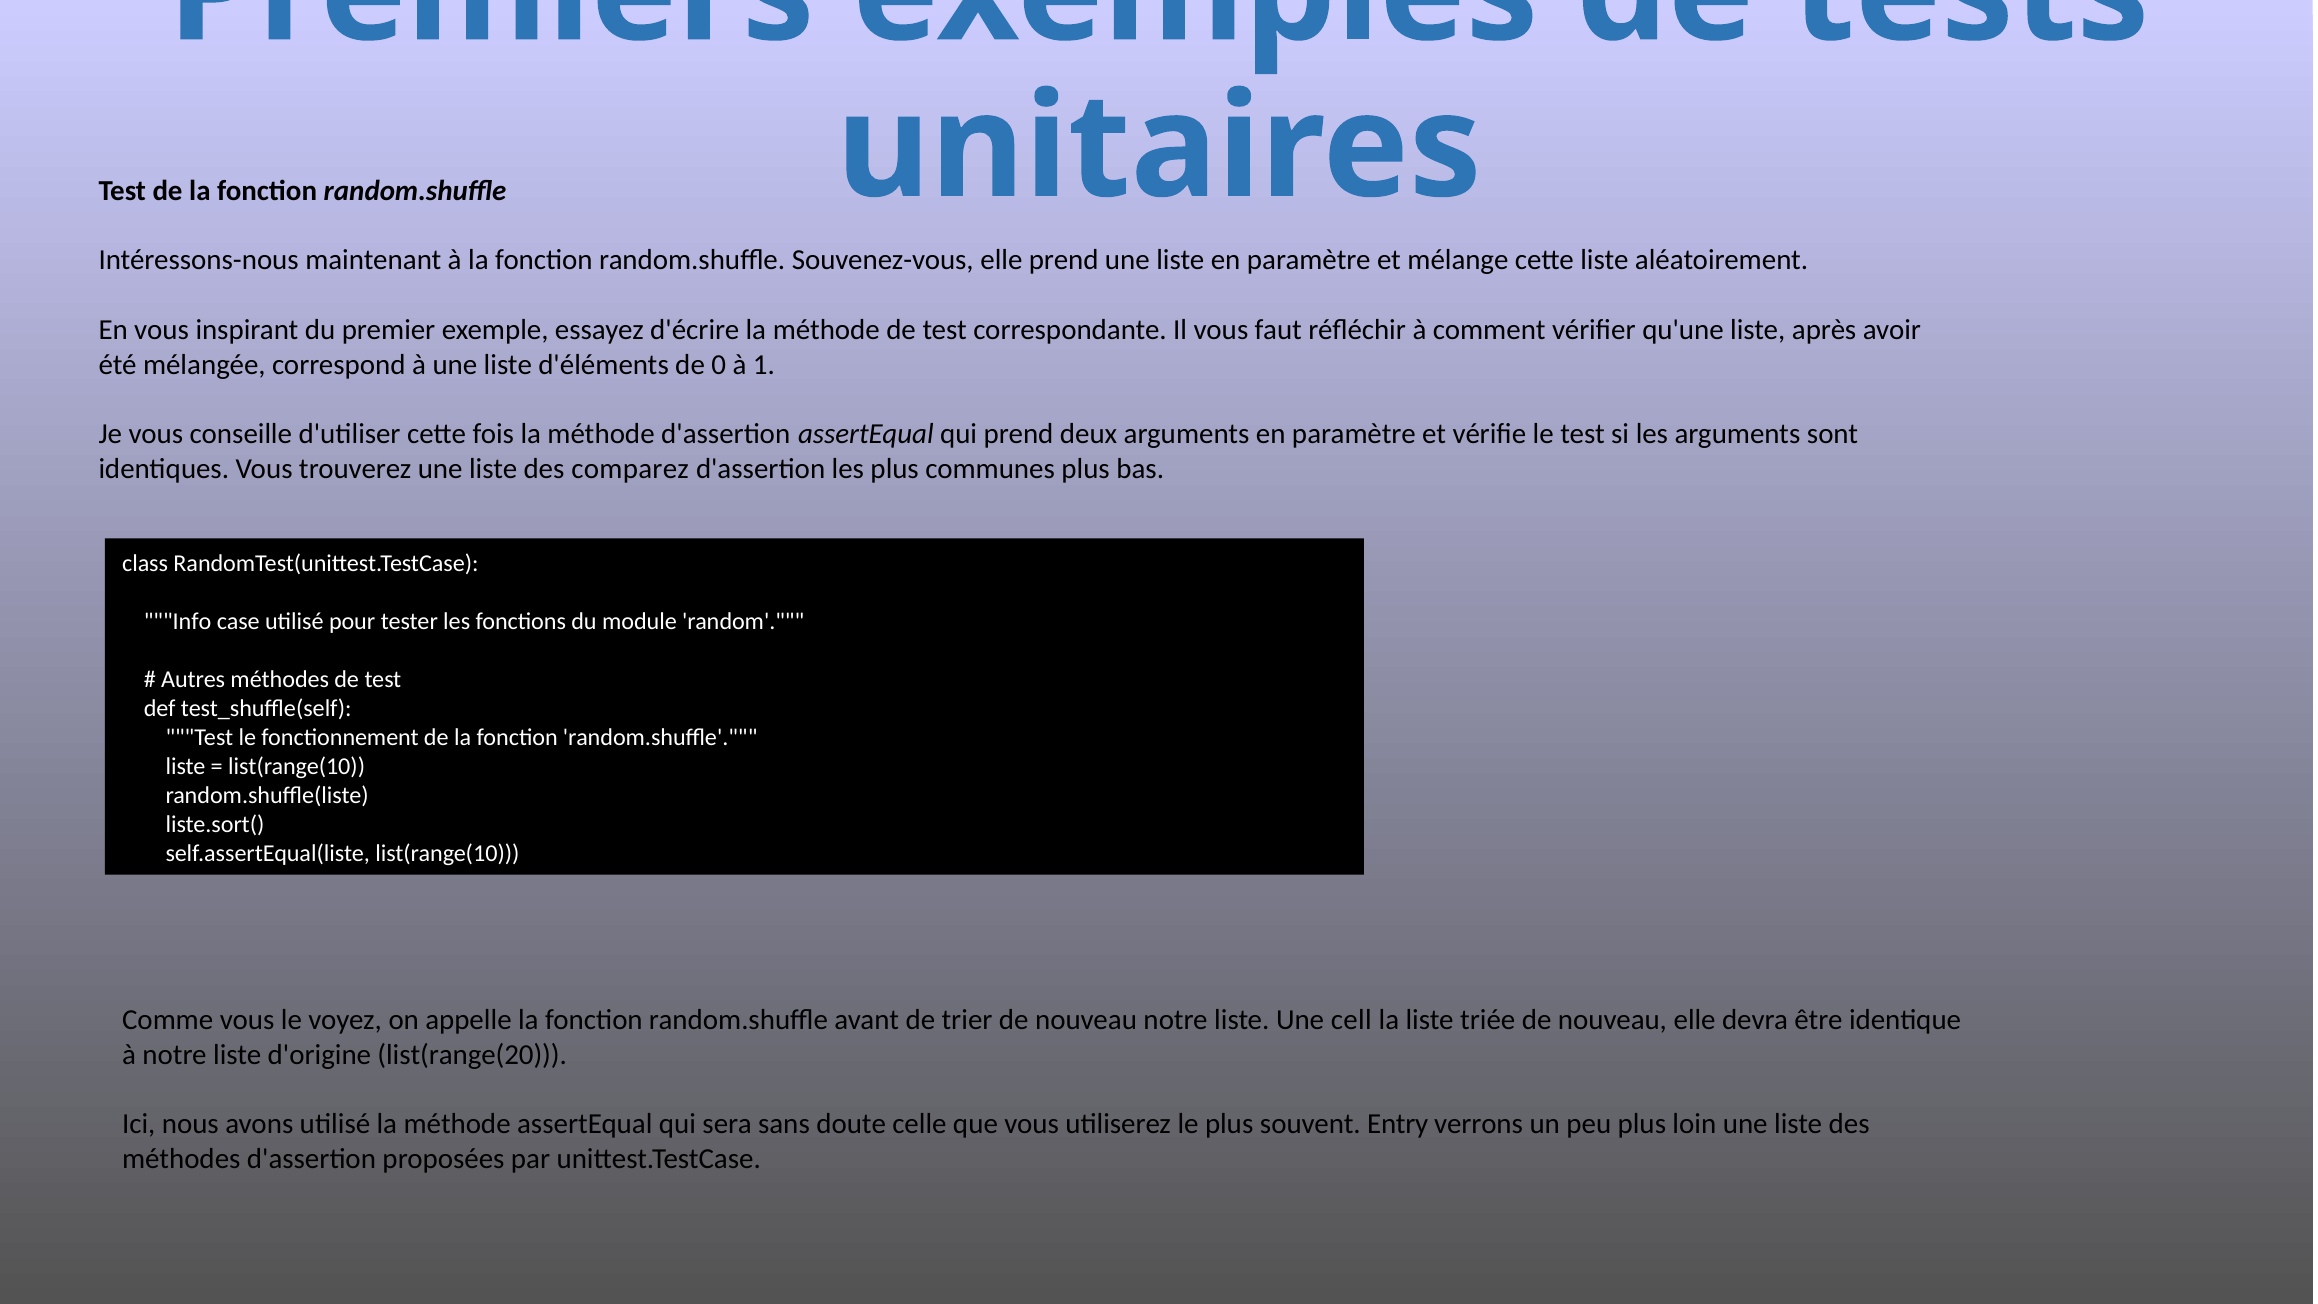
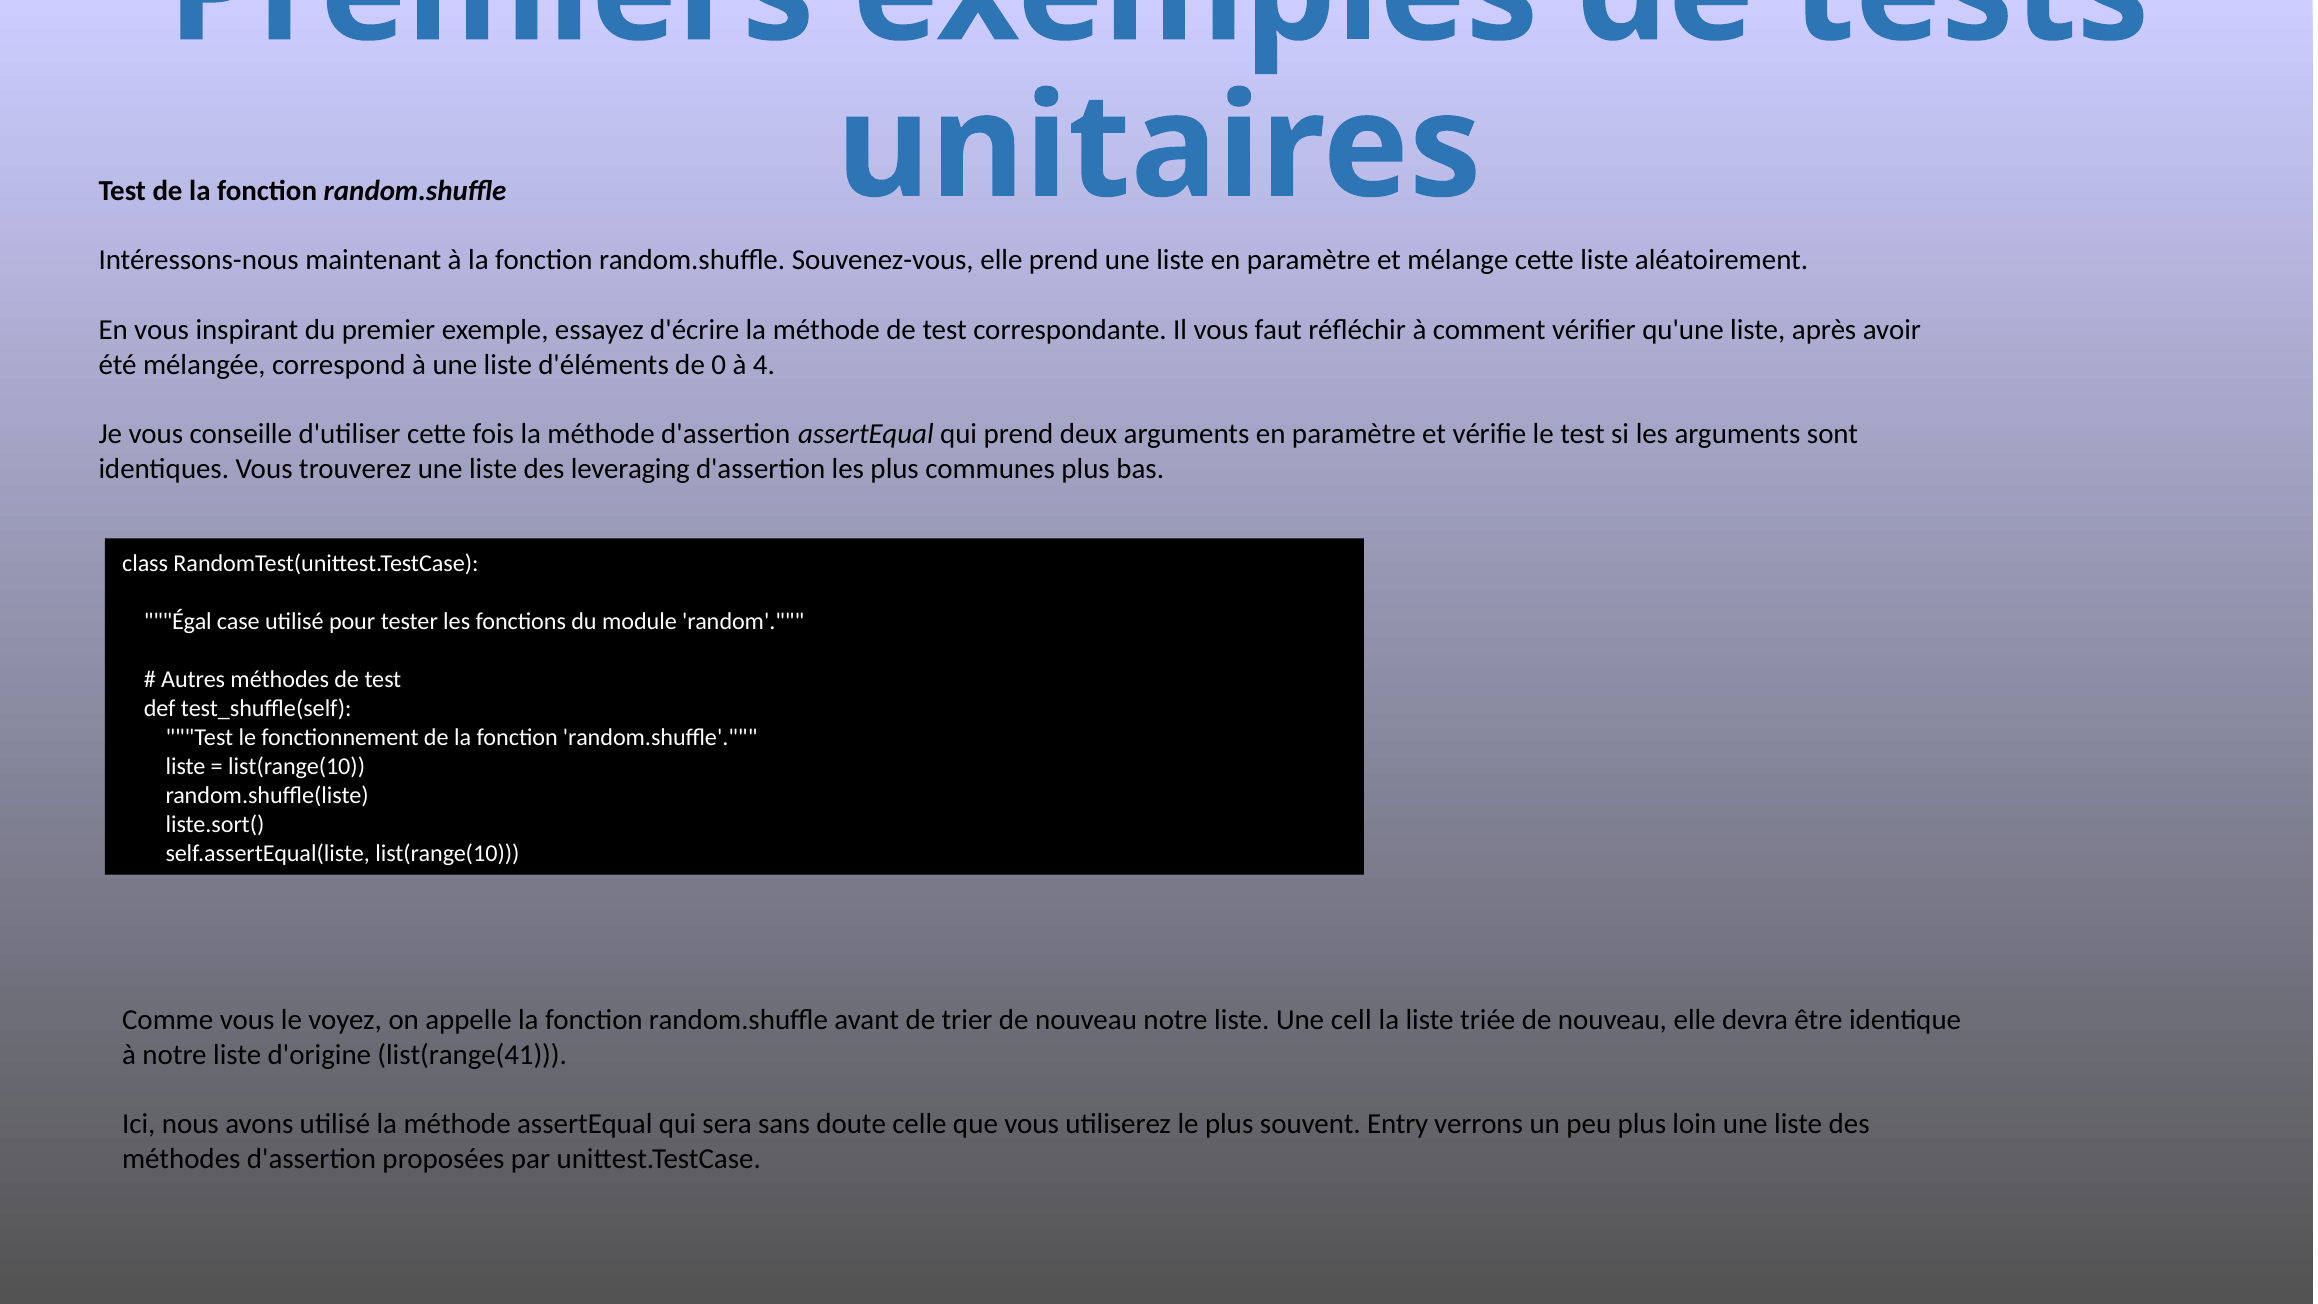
1: 1 -> 4 (764, 365)
comparez: comparez -> leveraging (630, 469)
Info: Info -> Égal (178, 621)
list(range(20: list(range(20 -> list(range(41 (472, 1055)
